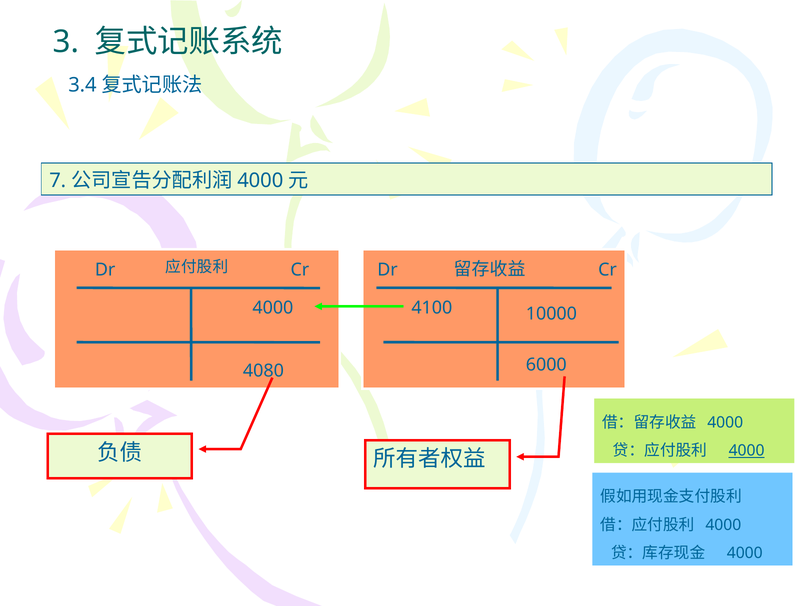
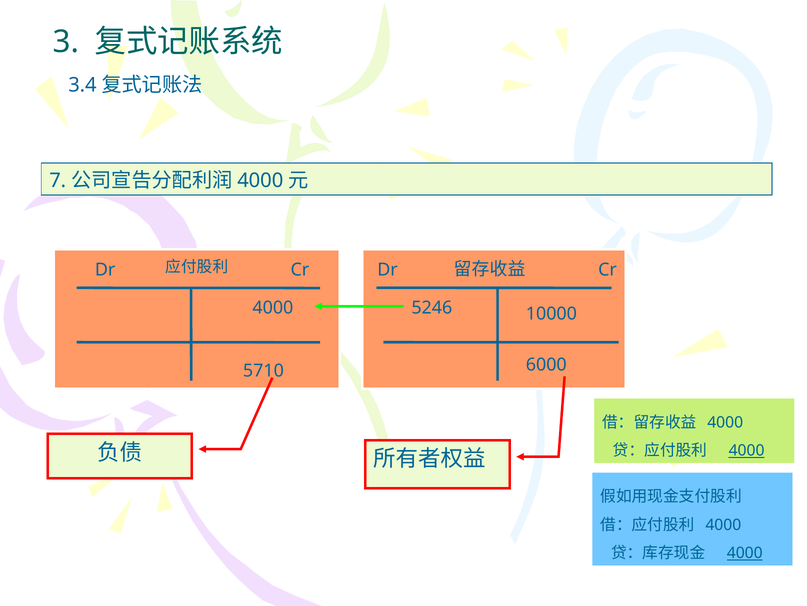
4100: 4100 -> 5246 (432, 307)
4080: 4080 -> 5710 (263, 370)
4000 underline: none -> present (745, 552)
